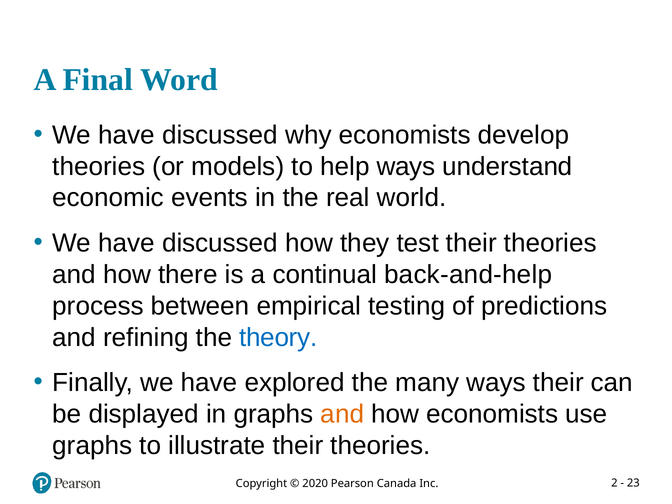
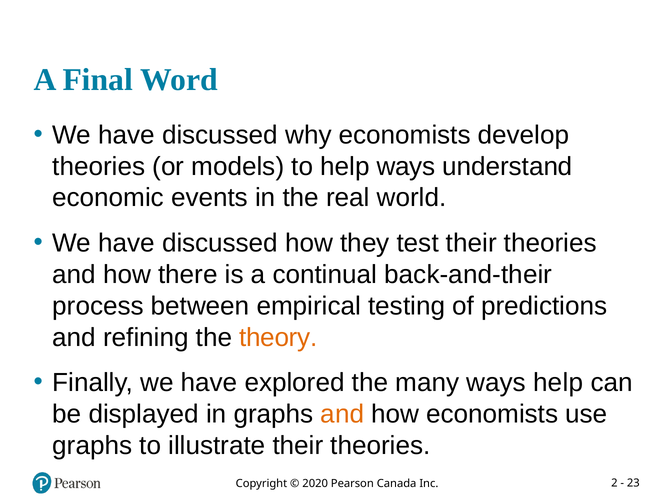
back-and-help: back-and-help -> back-and-their (468, 275)
theory colour: blue -> orange (278, 337)
ways their: their -> help (558, 383)
